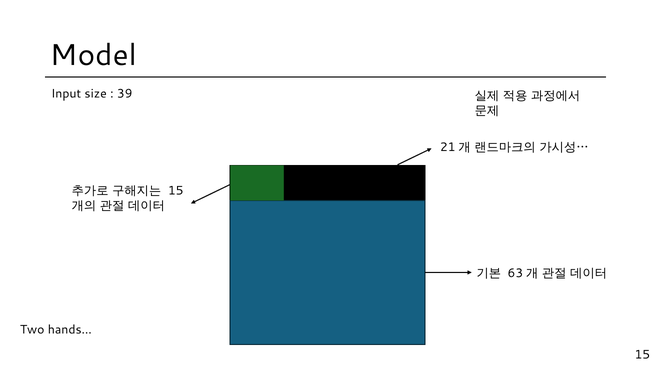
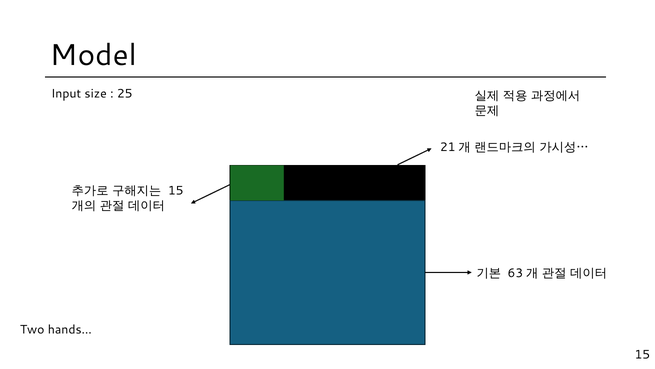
39: 39 -> 25 (125, 94)
